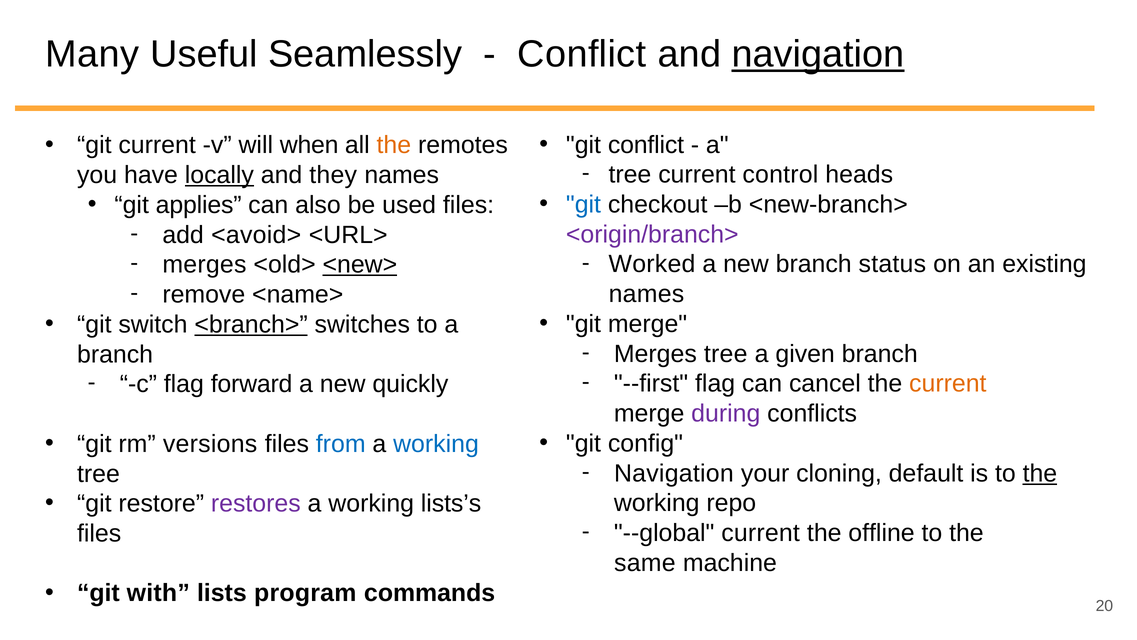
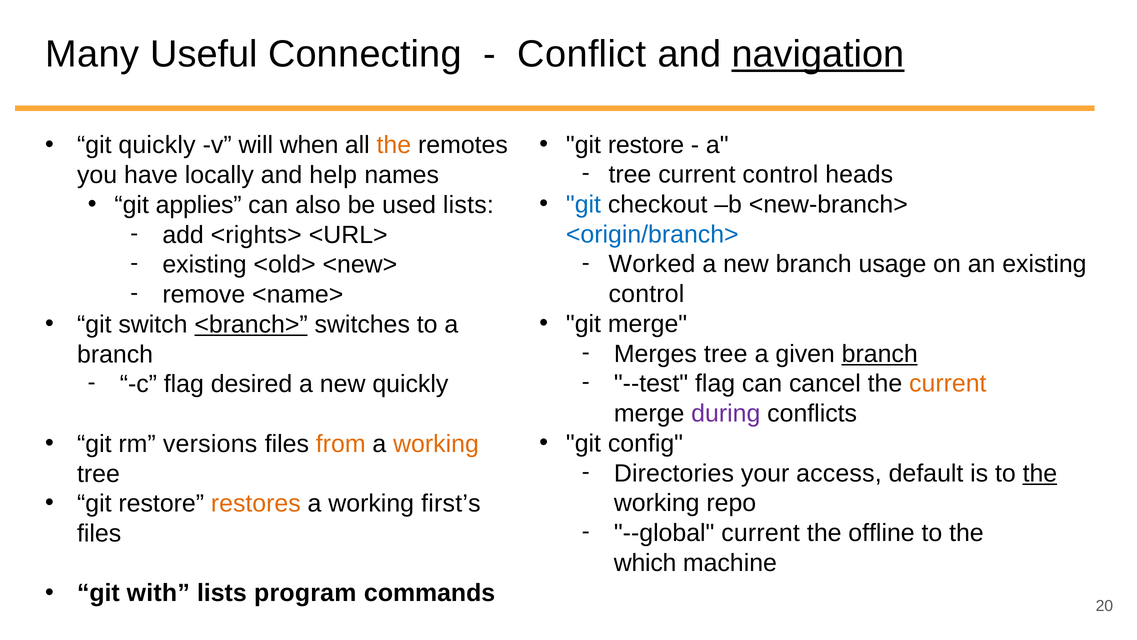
Seamlessly: Seamlessly -> Connecting (365, 54)
conflict: conflict -> restore (646, 145)
git current: current -> quickly (157, 145)
locally underline: present -> none (219, 175)
they: they -> help (333, 175)
used files: files -> lists (468, 205)
<origin/branch> colour: purple -> blue (652, 234)
<avoid>: <avoid> -> <rights> (256, 235)
status: status -> usage (892, 264)
merges: merges -> existing (205, 265)
<new> underline: present -> none (360, 265)
names: names -> control (646, 294)
branch underline: none -> present (880, 354)
--first: --first -> --test (651, 383)
forward: forward -> desired (252, 384)
from colour: blue -> orange (341, 444)
working colour: blue -> orange (436, 444)
Navigation: Navigation -> Directories (674, 473)
cloning: cloning -> access (839, 473)
restores colour: purple -> orange (256, 503)
lists’s: lists’s -> first’s (451, 503)
same: same -> which (645, 563)
